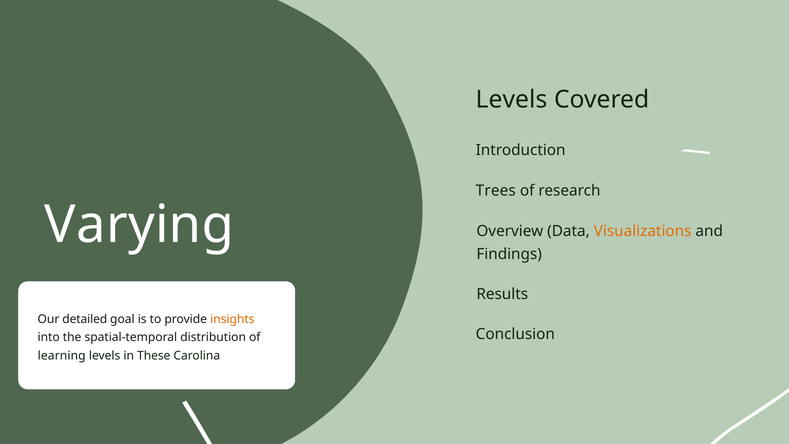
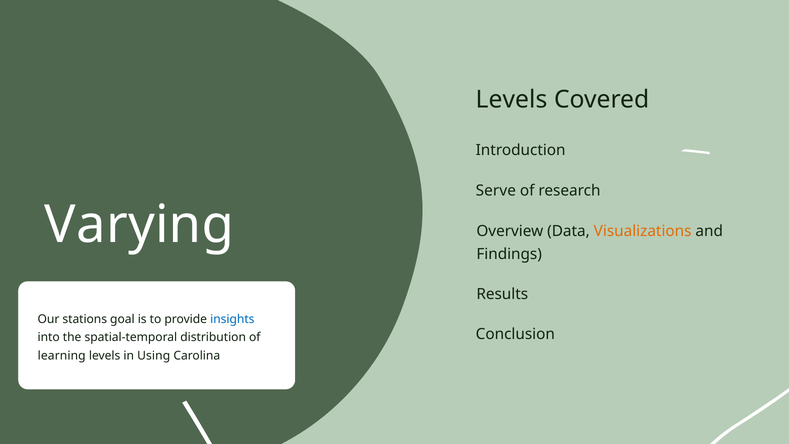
Trees: Trees -> Serve (496, 191)
detailed: detailed -> stations (85, 319)
insights colour: orange -> blue (232, 319)
These: These -> Using (154, 355)
